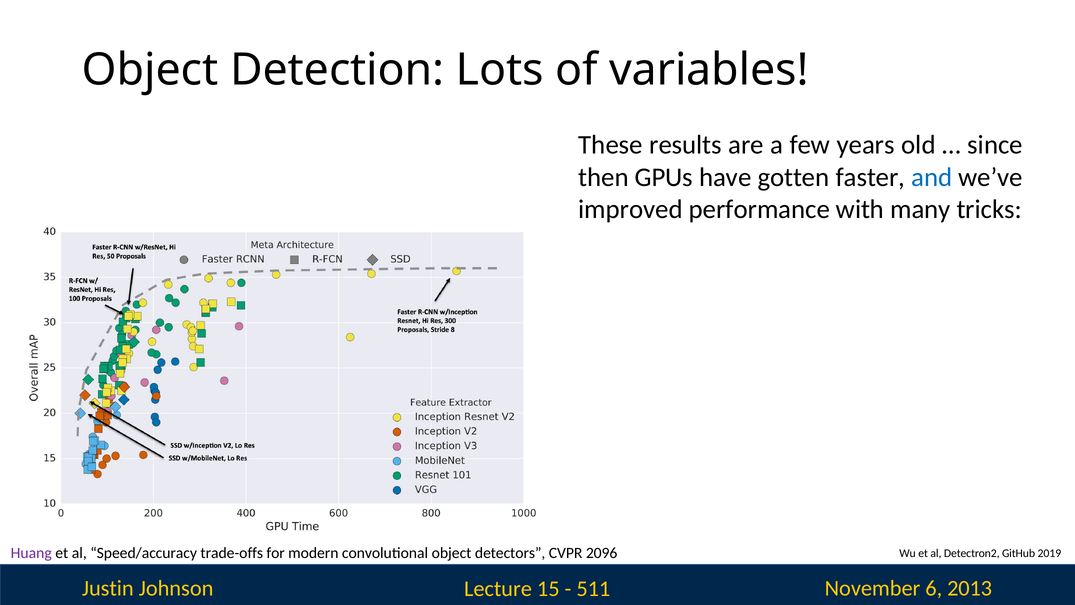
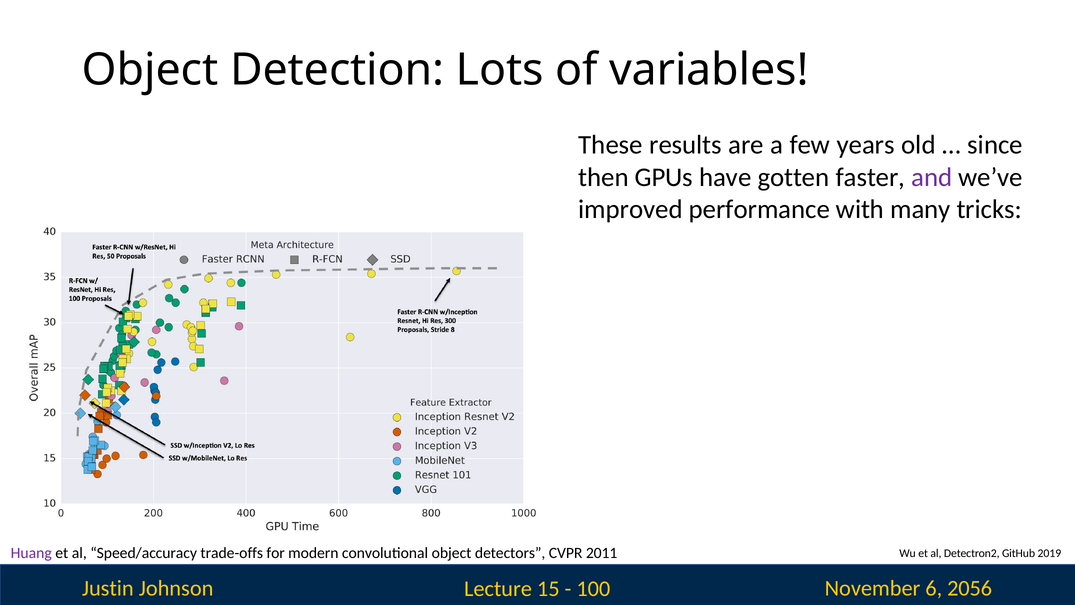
and colour: blue -> purple (932, 177)
2096: 2096 -> 2011 (602, 553)
511: 511 -> 100 (593, 589)
2013: 2013 -> 2056 (970, 588)
